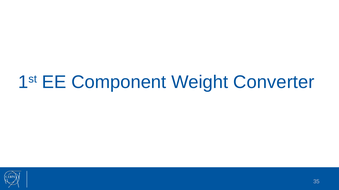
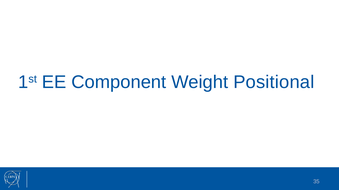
Converter: Converter -> Positional (274, 82)
